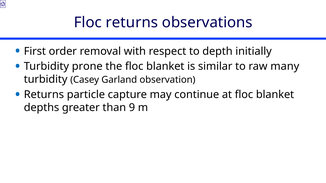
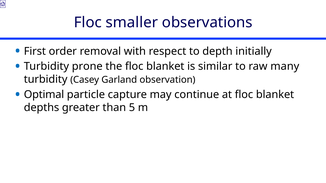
Floc returns: returns -> smaller (132, 22)
Returns: Returns -> Optimal (44, 95)
9: 9 -> 5 (132, 108)
